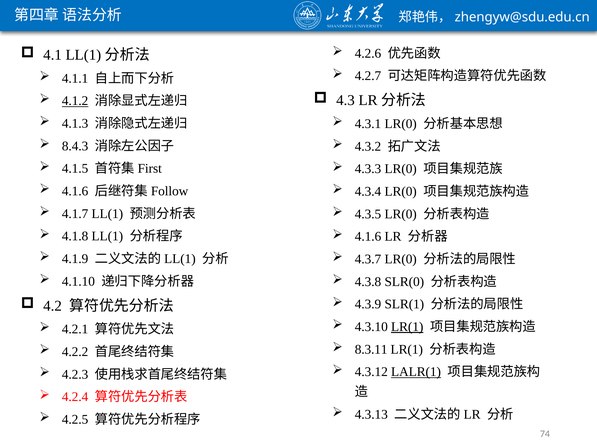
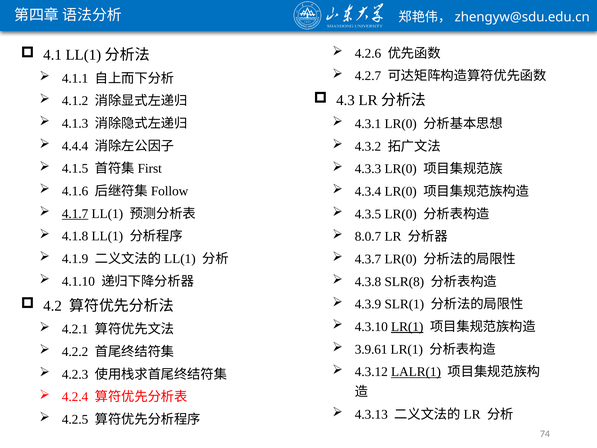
4.1.2 underline: present -> none (75, 101)
8.4.3: 8.4.3 -> 4.4.4 (75, 146)
4.1.7 underline: none -> present (75, 214)
4.1.6: 4.1.6 -> 8.0.7 (368, 236)
SLR(0: SLR(0 -> SLR(8 (404, 282)
8.3.11: 8.3.11 -> 3.9.61 (371, 349)
